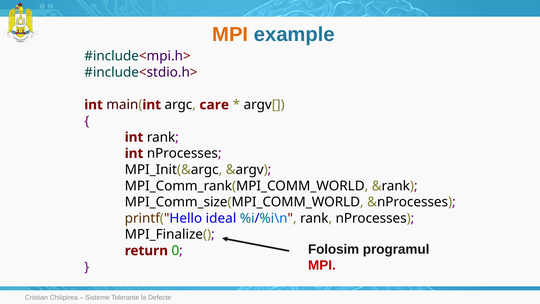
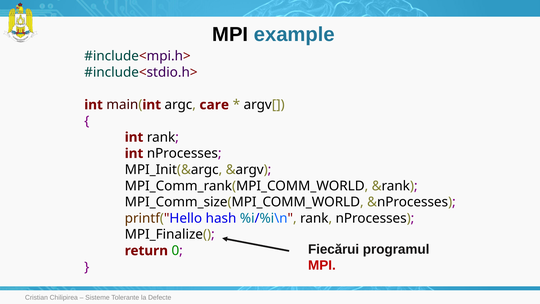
MPI colour: orange -> black (230, 34)
ideal: ideal -> hash (221, 218)
Folosim: Folosim -> Fiecărui (334, 249)
